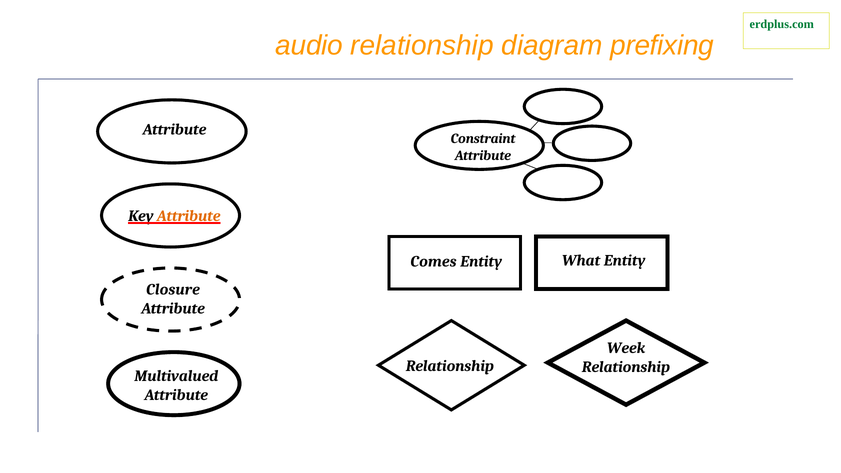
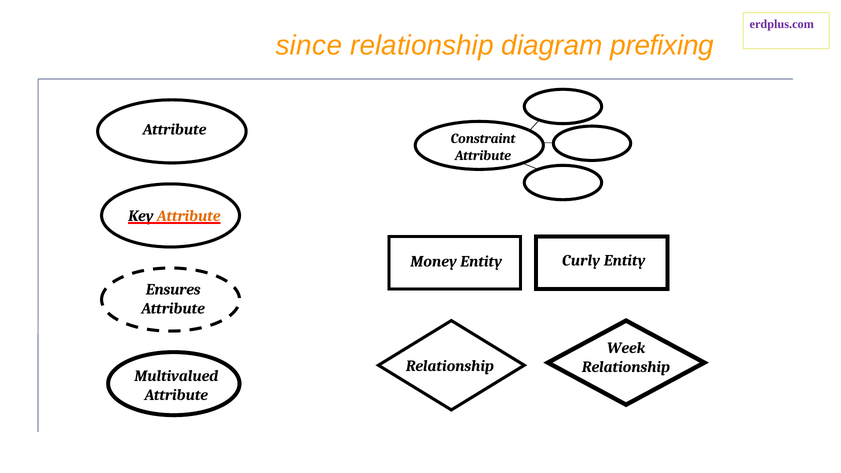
erdplus.com colour: green -> purple (782, 24)
audio: audio -> since (309, 46)
What: What -> Curly (581, 260)
Comes: Comes -> Money (434, 261)
Closure: Closure -> Ensures (173, 290)
